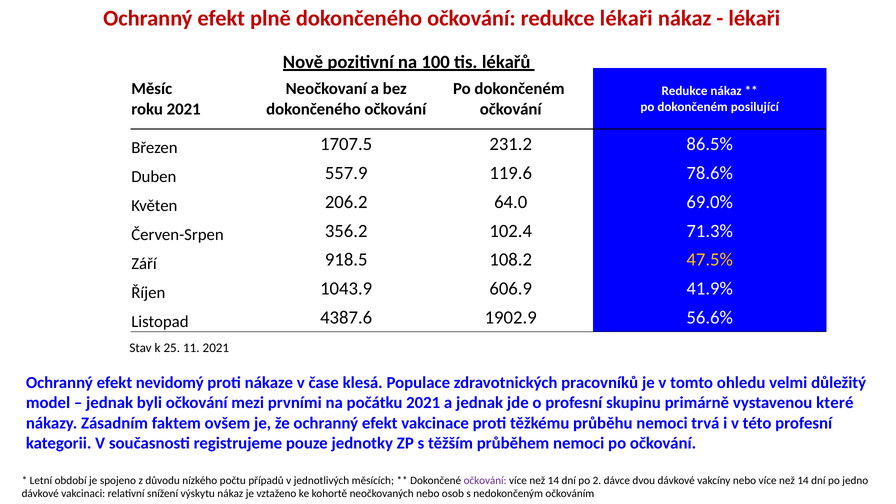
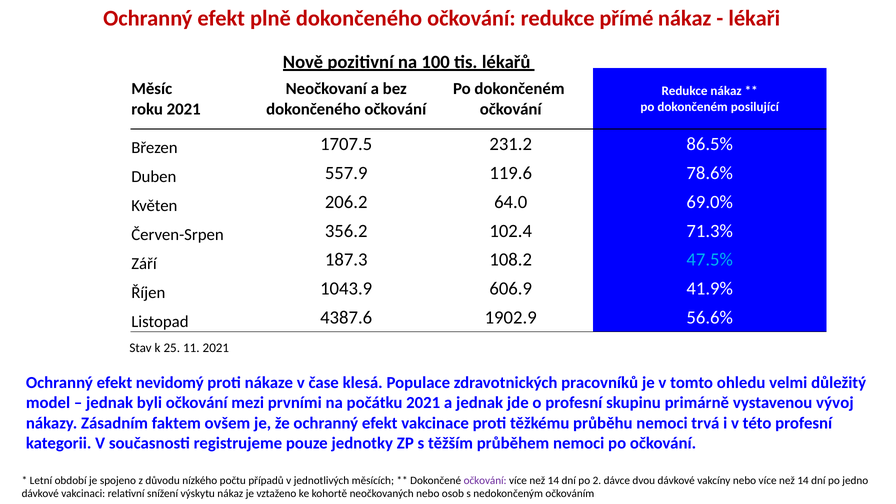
redukce lékaři: lékaři -> přímé (626, 18)
918.5: 918.5 -> 187.3 (346, 260)
47.5% colour: yellow -> light blue (710, 260)
které: které -> vývoj (835, 403)
